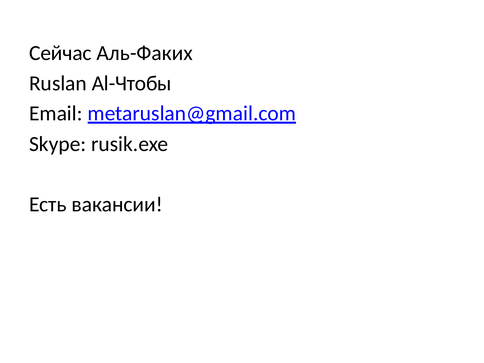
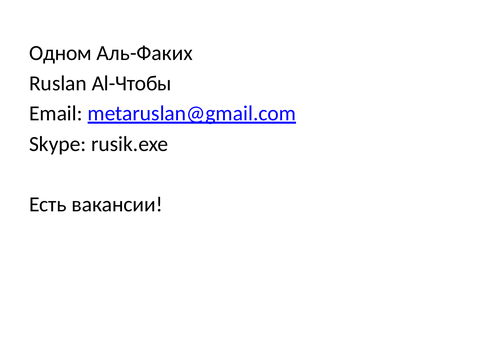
Сейчас: Сейчас -> Одном (60, 53)
